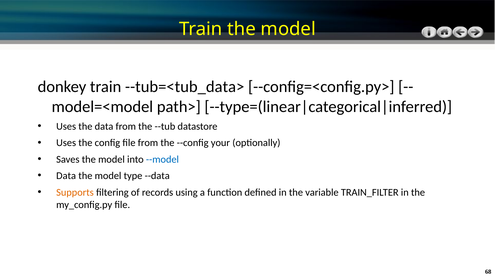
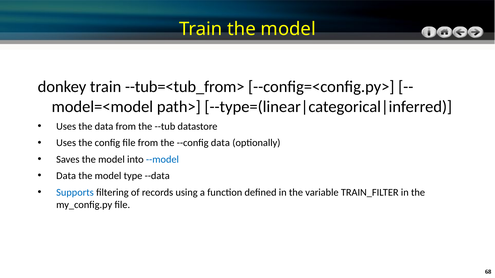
--tub=<tub_data>: --tub=<tub_data> -> --tub=<tub_from> (185, 87)
--config your: your -> data (220, 143)
Supports colour: orange -> blue (75, 193)
